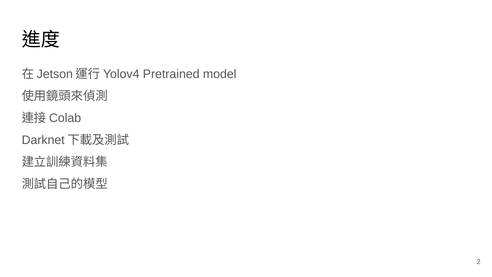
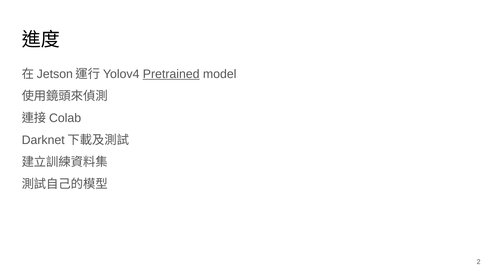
Pretrained underline: none -> present (171, 74)
